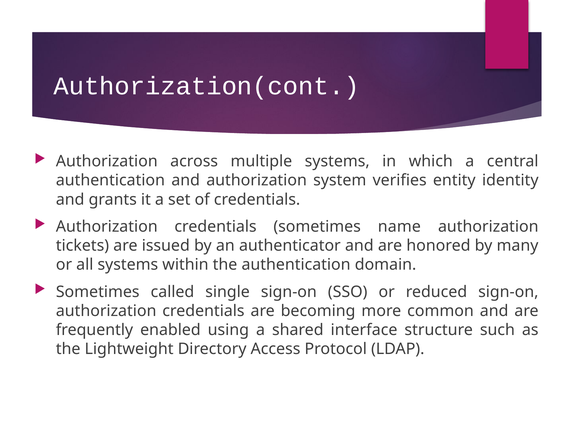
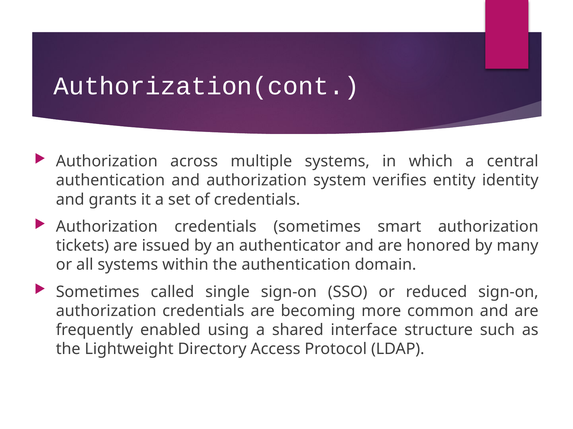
name: name -> smart (399, 227)
